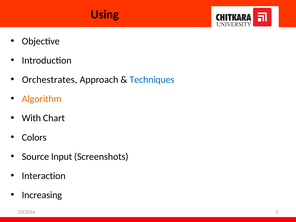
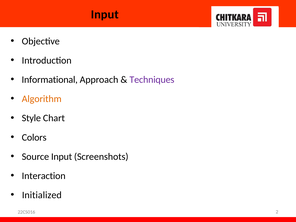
Using: Using -> Input (105, 14)
Orchestrates: Orchestrates -> Informational (50, 80)
Techniques colour: blue -> purple (152, 80)
With: With -> Style (31, 118)
Increasing: Increasing -> Initialized (42, 195)
